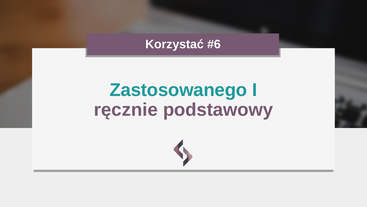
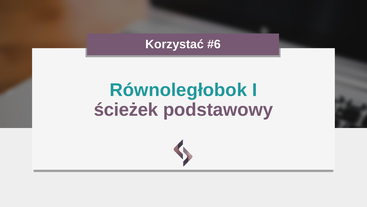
Zastosowanego: Zastosowanego -> Równoległobok (178, 90)
ręcznie: ręcznie -> ścieżek (126, 110)
